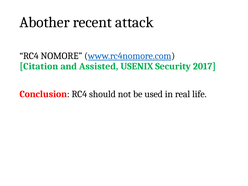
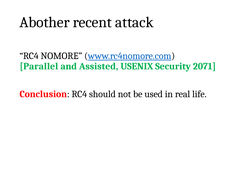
Citation: Citation -> Parallel (39, 66)
2017: 2017 -> 2071 (204, 66)
